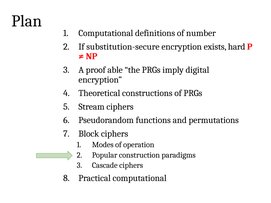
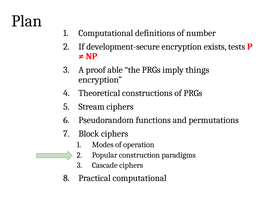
substitution-secure: substitution-secure -> development-secure (123, 47)
hard: hard -> tests (237, 47)
digital: digital -> things (197, 70)
